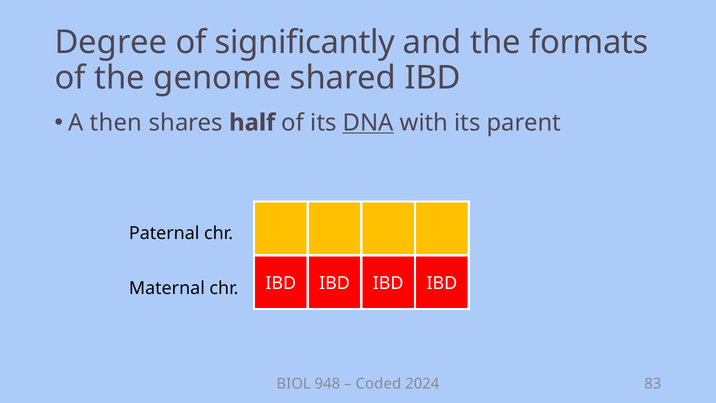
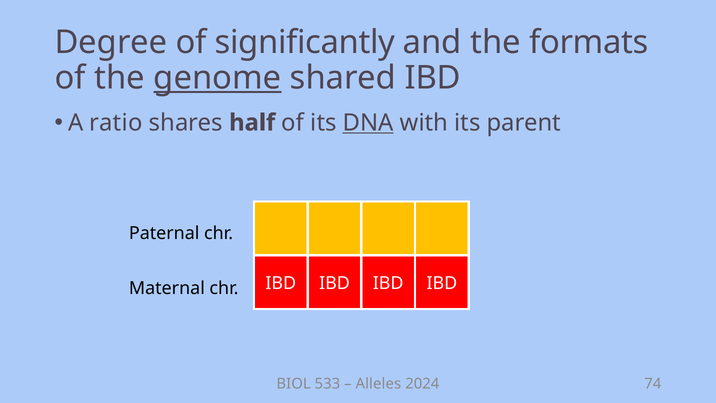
genome underline: none -> present (217, 78)
then: then -> ratio (116, 123)
948: 948 -> 533 (327, 384)
Coded: Coded -> Alleles (378, 384)
83: 83 -> 74 (653, 384)
